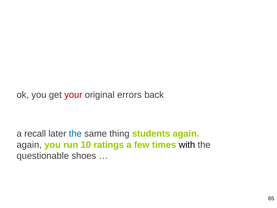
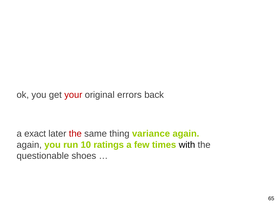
recall: recall -> exact (35, 134)
the colour: blue -> red (75, 134)
students: students -> variance (151, 134)
